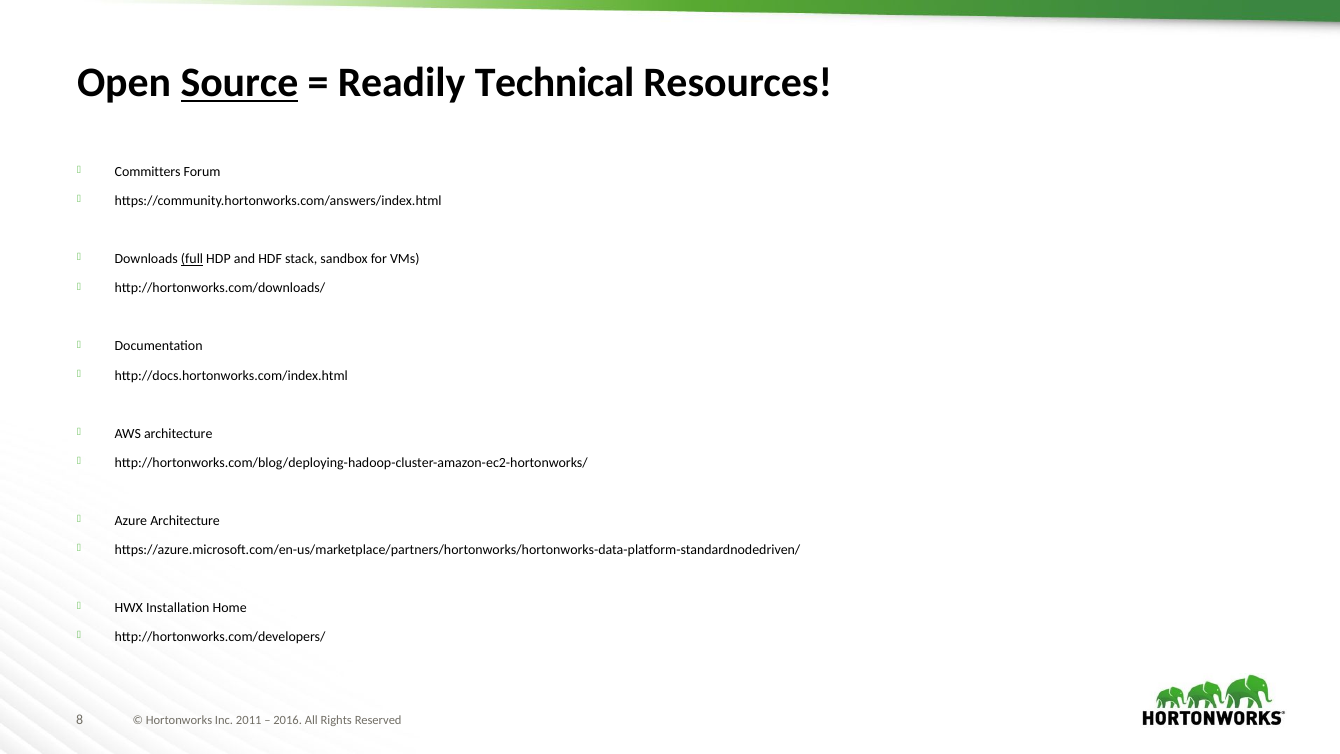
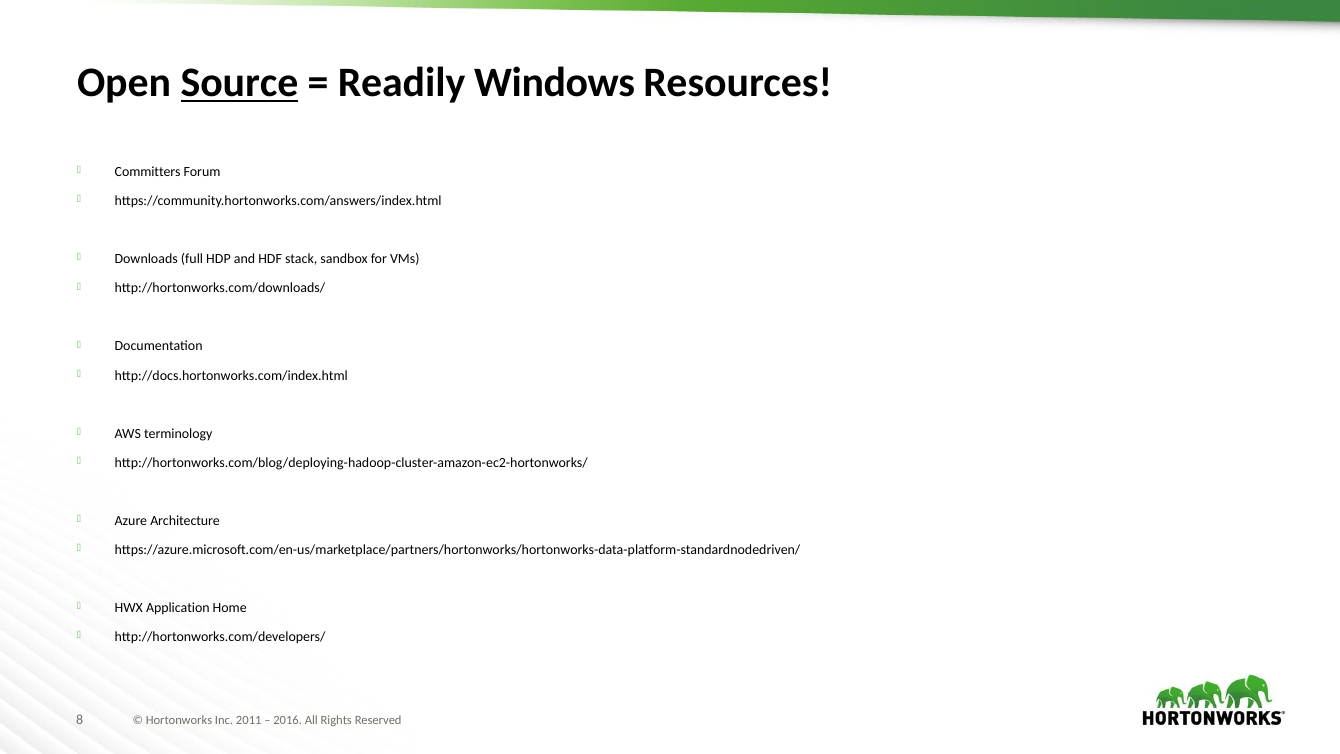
Technical: Technical -> Windows (555, 83)
full underline: present -> none (192, 259)
AWS architecture: architecture -> terminology (178, 433)
Installation: Installation -> Application (178, 607)
